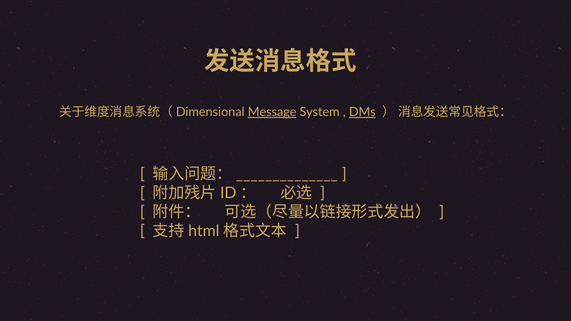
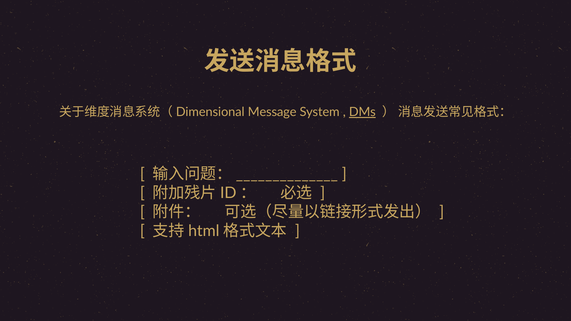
Message underline: present -> none (272, 112)
